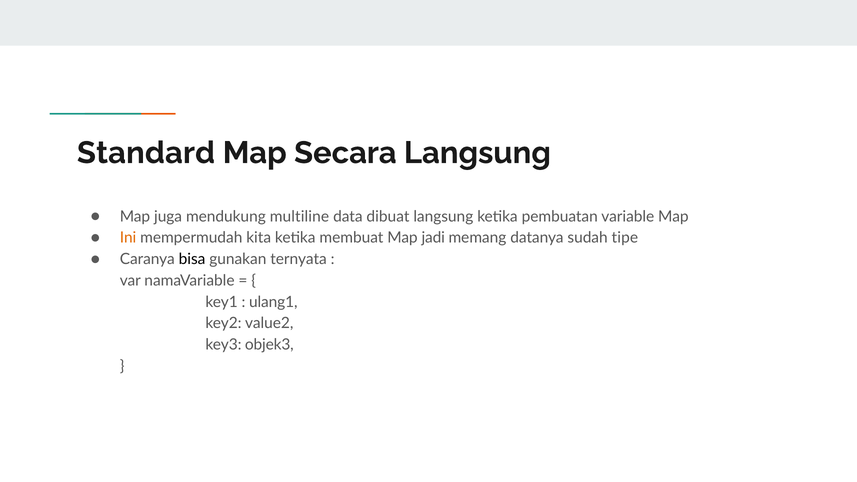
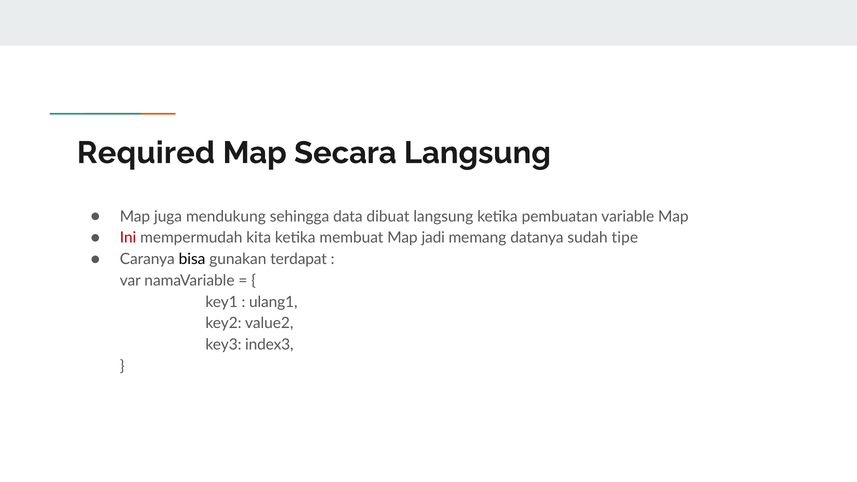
Standard: Standard -> Required (146, 153)
multiline: multiline -> sehingga (300, 217)
Ini colour: orange -> red (128, 238)
ternyata: ternyata -> terdapat (299, 259)
objek3: objek3 -> index3 (269, 345)
